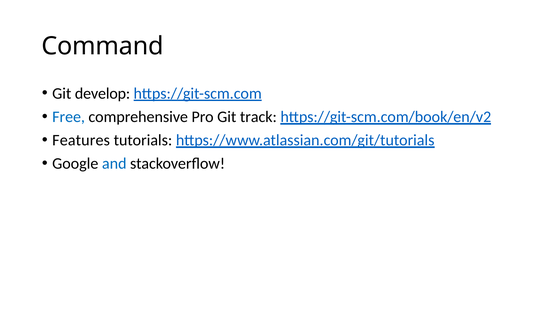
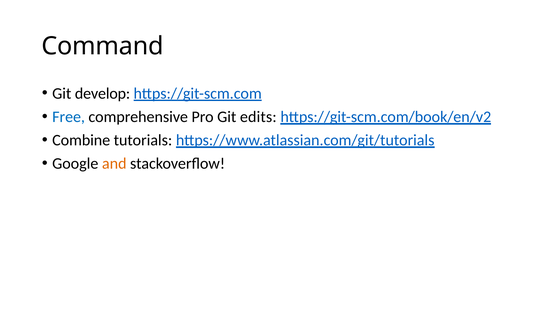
track: track -> edits (258, 117)
Features: Features -> Combine (81, 140)
and colour: blue -> orange (114, 163)
